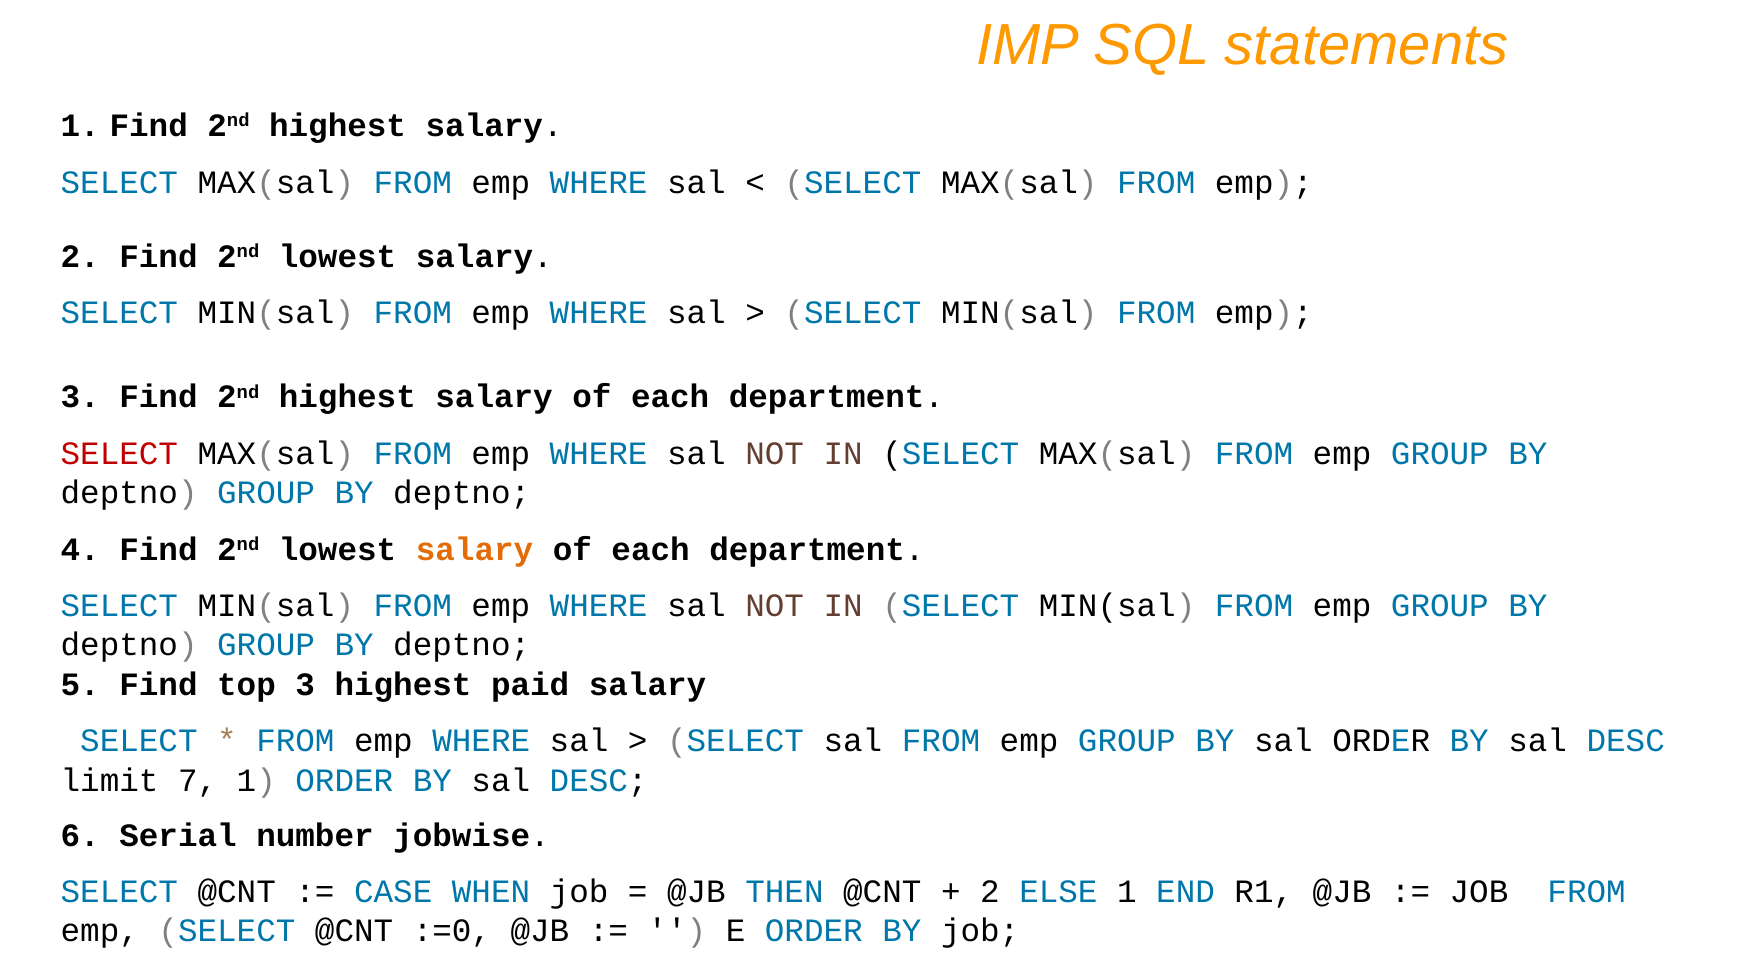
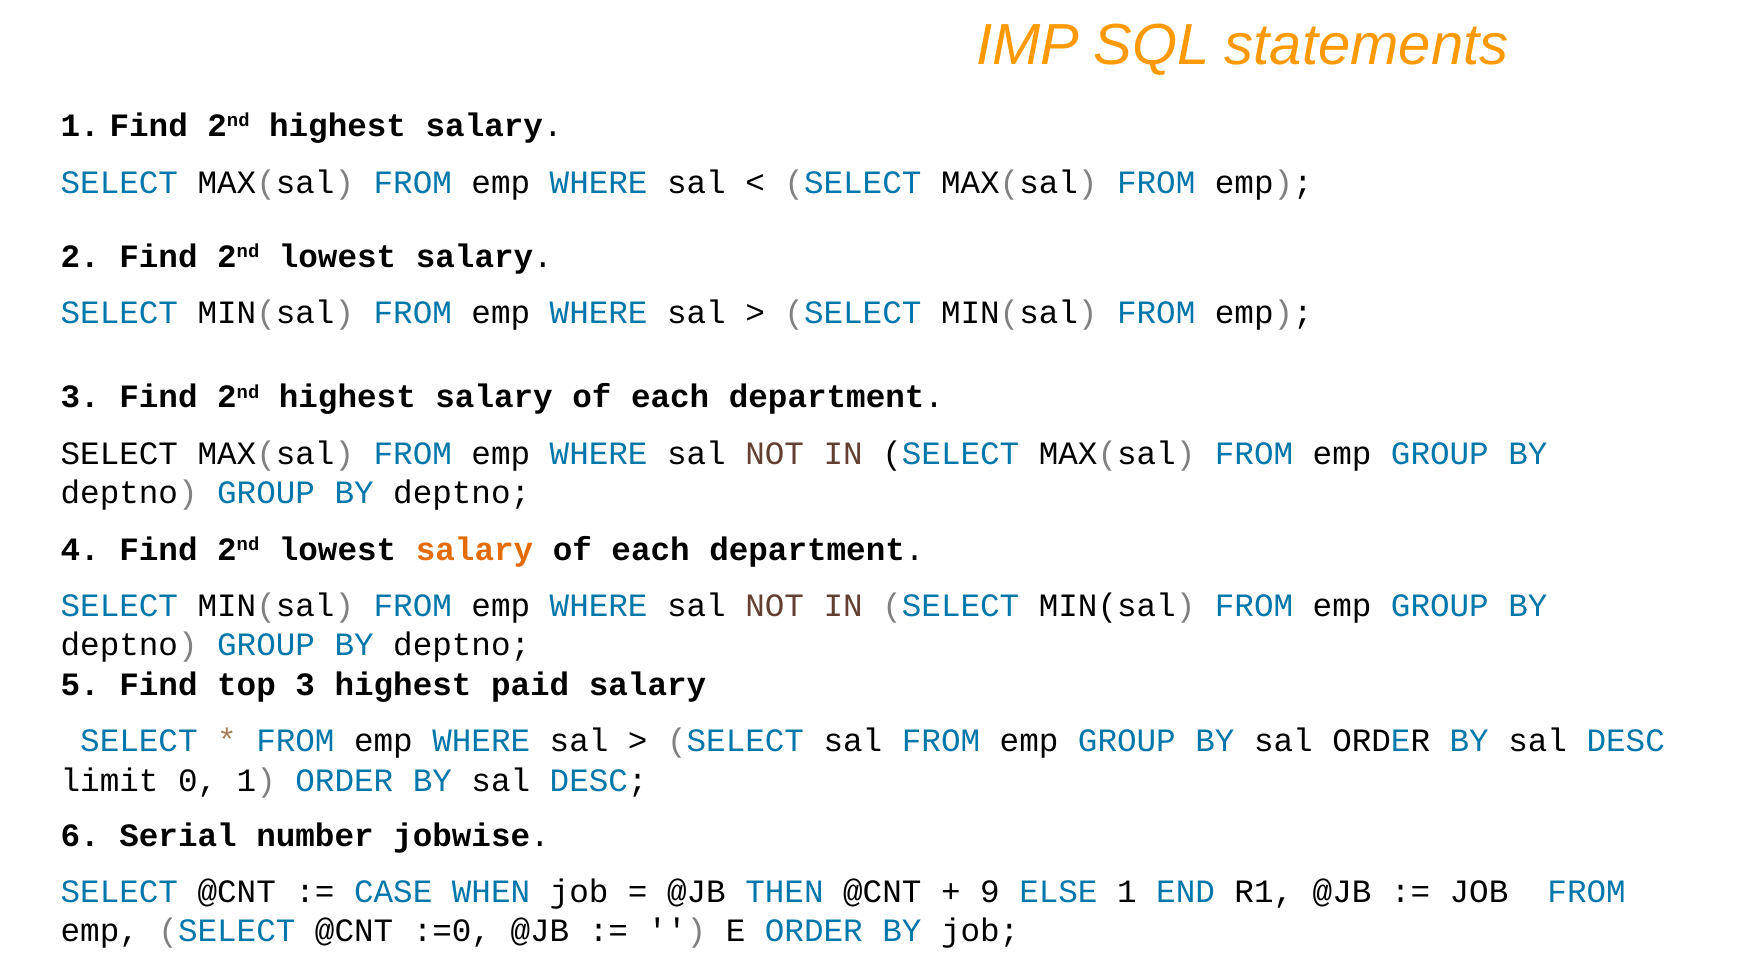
SELECT colour: red -> black (119, 454)
7: 7 -> 0 (198, 780)
2: 2 -> 9 (990, 892)
